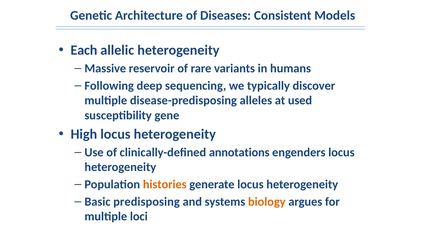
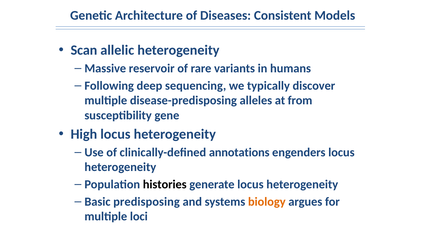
Each: Each -> Scan (84, 50)
used: used -> from (300, 101)
histories colour: orange -> black (165, 184)
